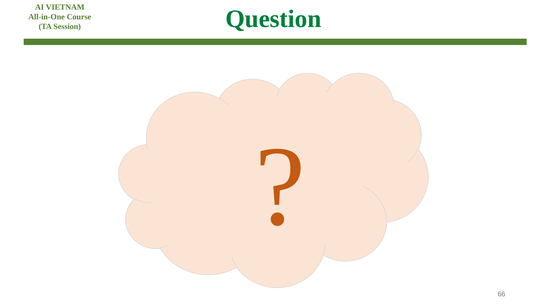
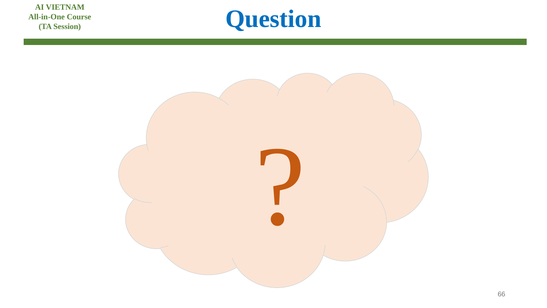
Question colour: green -> blue (273, 19)
